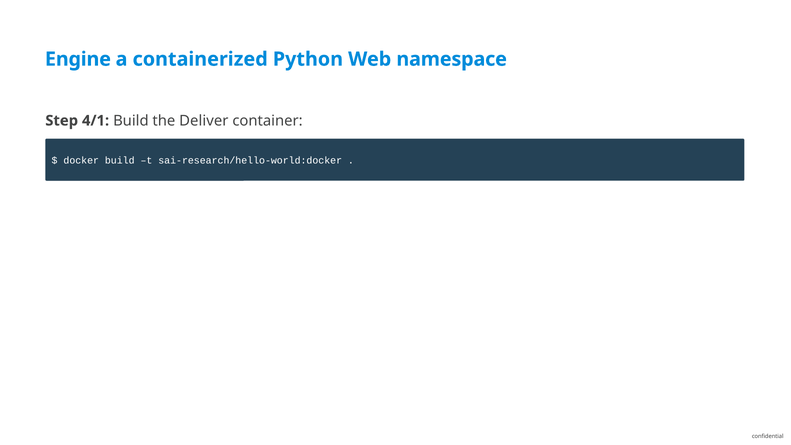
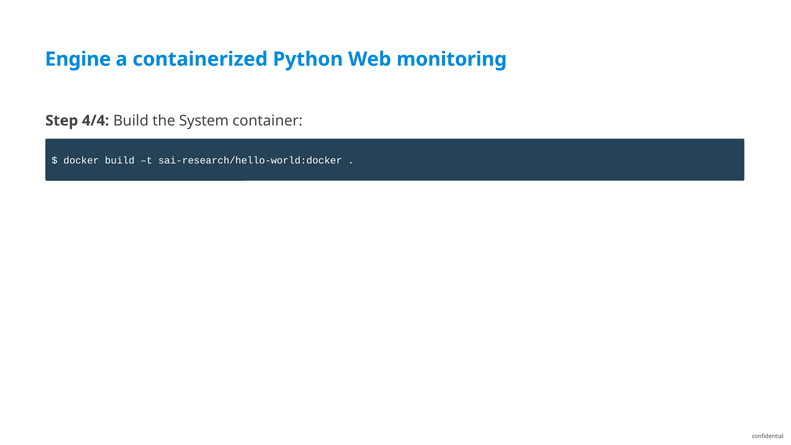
namespace: namespace -> monitoring (452, 59)
4/1: 4/1 -> 4/4 (96, 121)
Deliver: Deliver -> System (204, 121)
